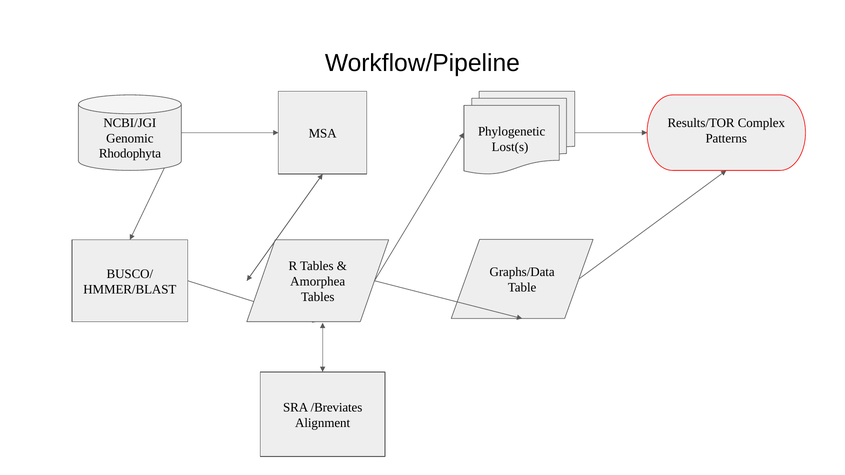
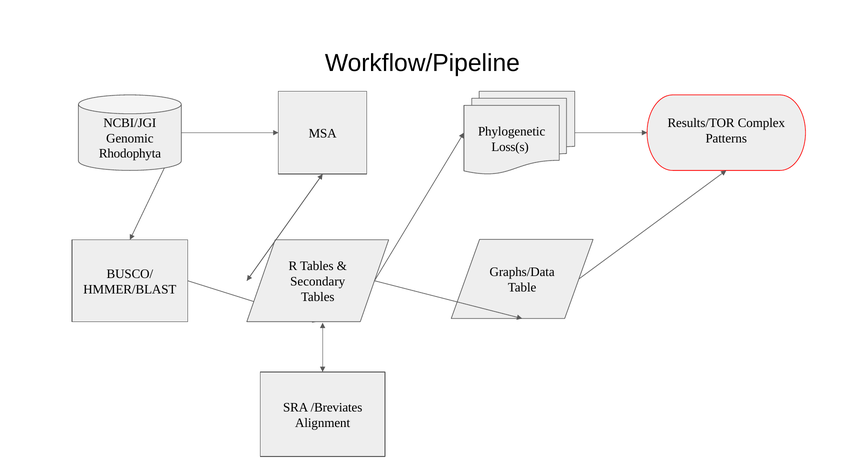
Lost(s: Lost(s -> Loss(s (510, 147)
Amorphea: Amorphea -> Secondary (318, 282)
